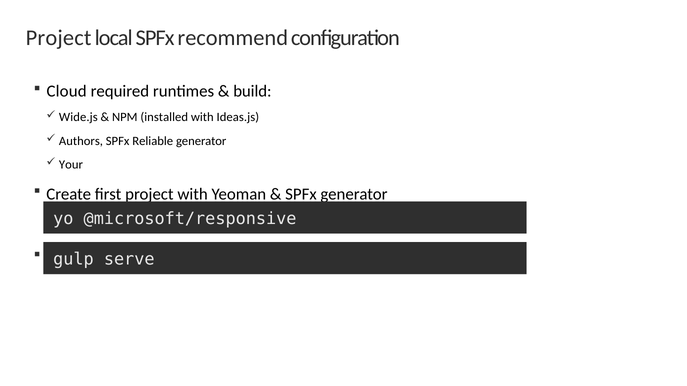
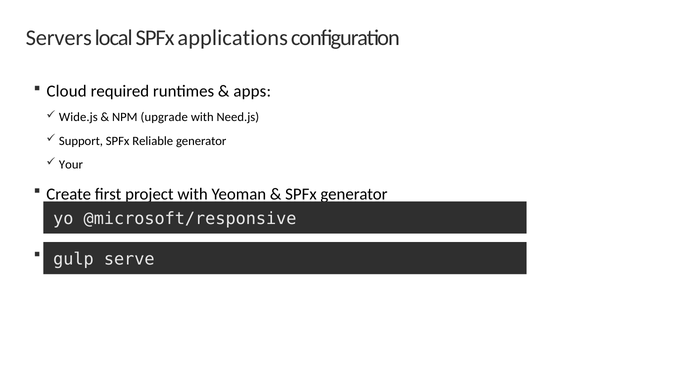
Project: Project -> Servers (59, 38)
recommend: recommend -> applications (233, 38)
build: build -> apps (252, 91)
installed: installed -> upgrade (164, 117)
Ideas.js: Ideas.js -> Need.js (238, 117)
Authors: Authors -> Support (81, 141)
